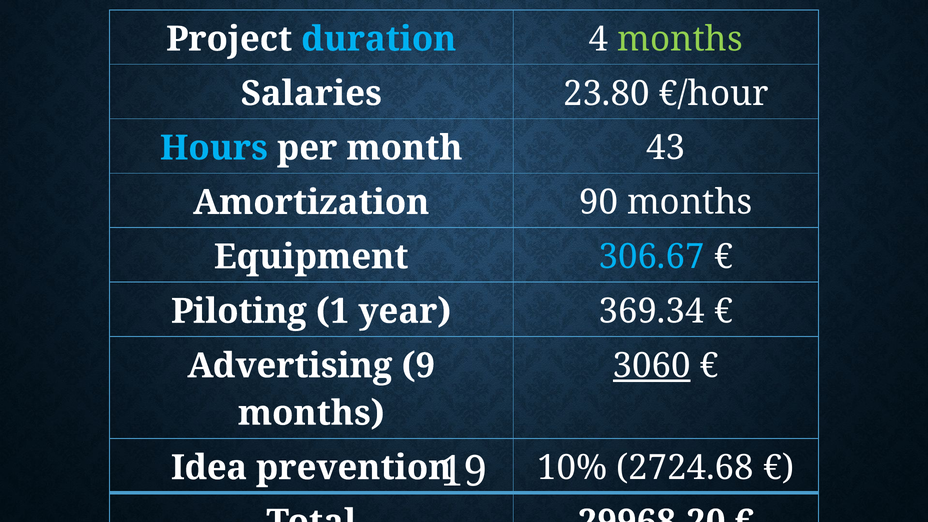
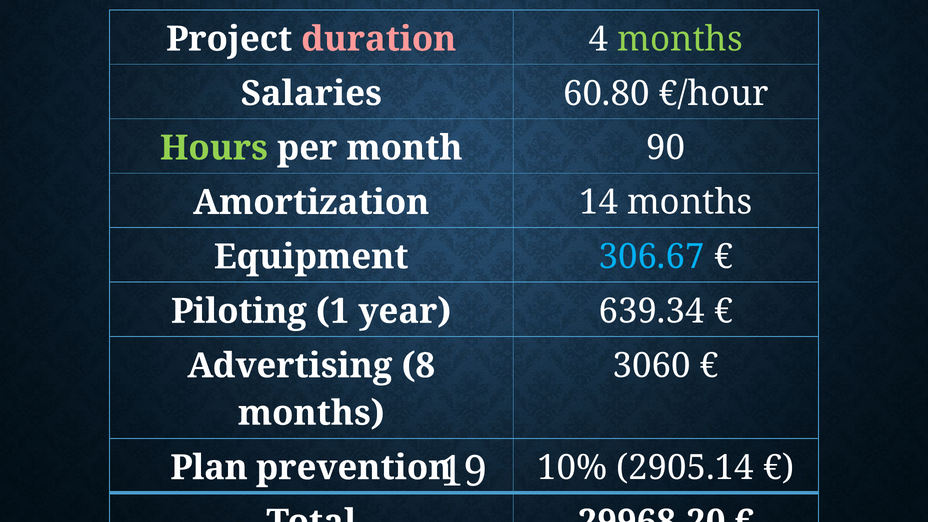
duration colour: light blue -> pink (379, 39)
23.80: 23.80 -> 60.80 (606, 94)
Hours colour: light blue -> light green (214, 148)
43: 43 -> 90 (666, 148)
90: 90 -> 14 (599, 202)
369.34: 369.34 -> 639.34 (652, 311)
9: 9 -> 8 (418, 366)
3060 underline: present -> none (652, 366)
Idea: Idea -> Plan (209, 468)
2724.68: 2724.68 -> 2905.14 (685, 468)
